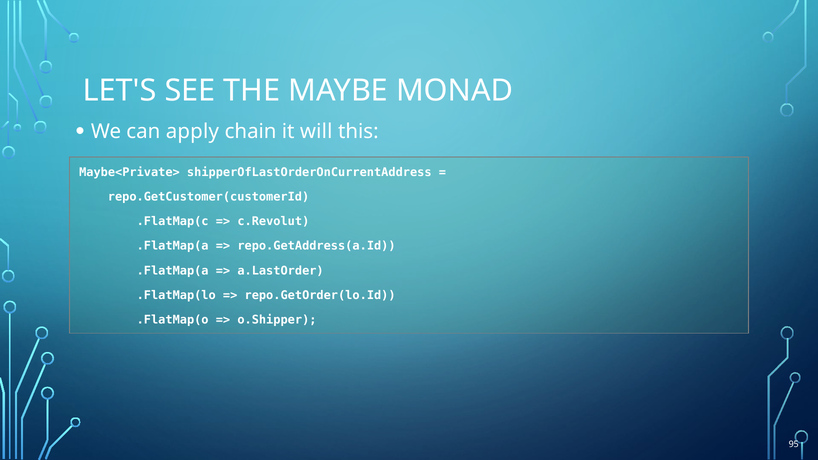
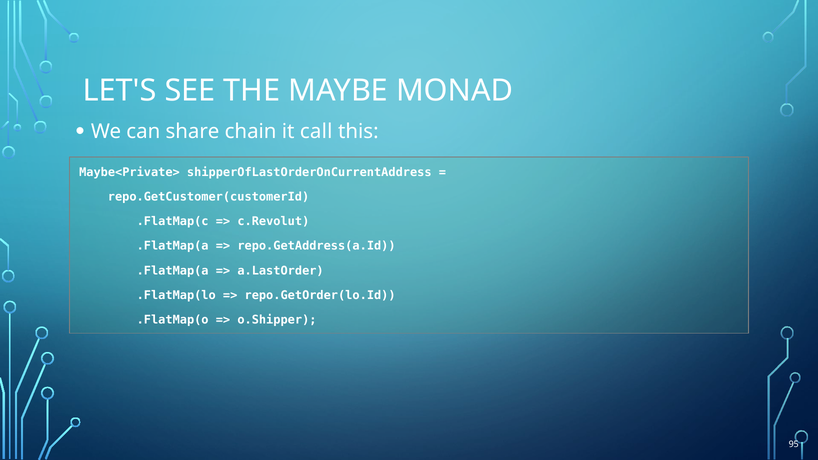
apply: apply -> share (192, 132)
will: will -> call (316, 132)
